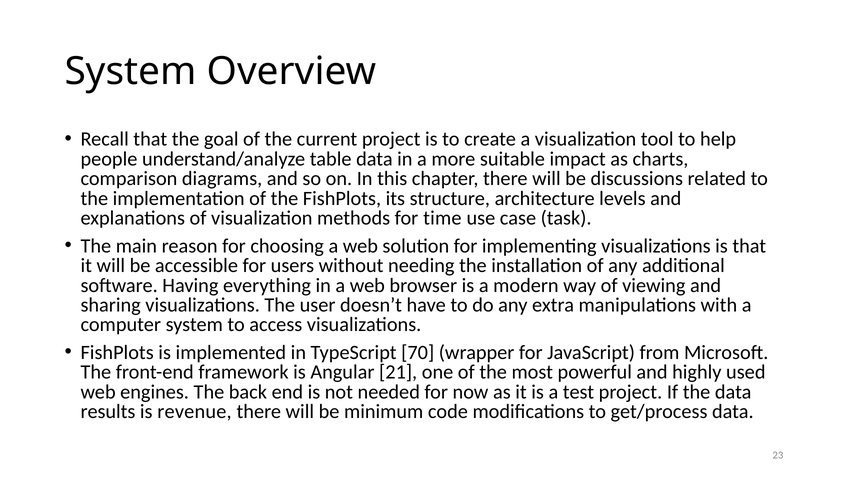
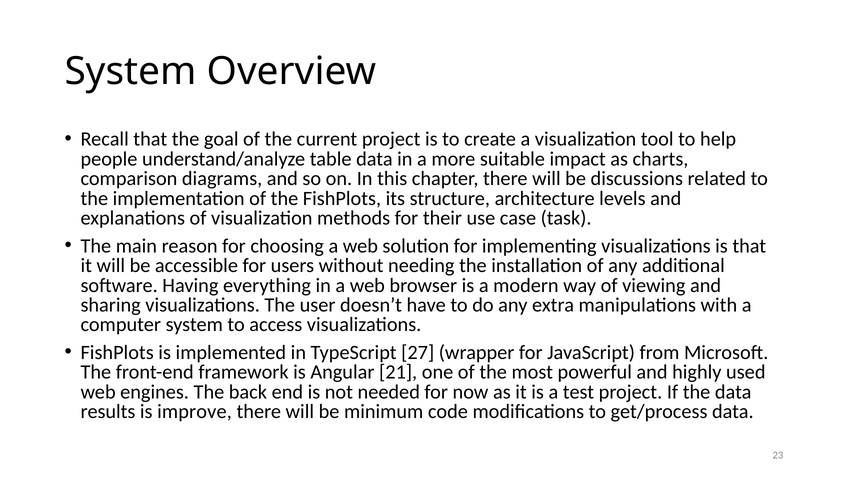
time: time -> their (442, 218)
70: 70 -> 27 (418, 352)
revenue: revenue -> improve (194, 412)
